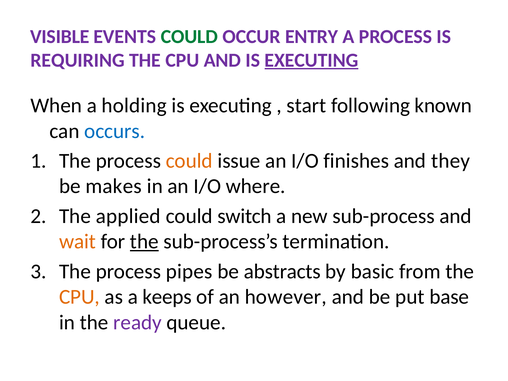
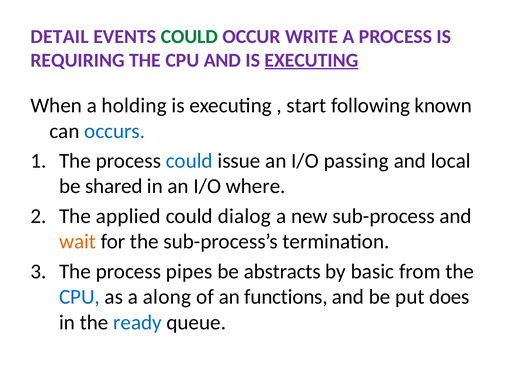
VISIBLE: VISIBLE -> DETAIL (60, 37)
ENTRY: ENTRY -> WRITE (312, 37)
could colour: orange -> blue (189, 161)
finishes: finishes -> passing (356, 161)
they: they -> local (451, 161)
makes: makes -> shared (114, 186)
switch: switch -> dialog (244, 216)
the underline: present -> none (144, 242)
CPU colour: orange -> blue (79, 297)
keeps: keeps -> along (167, 297)
however: however -> functions (286, 297)
base: base -> does (449, 297)
ready colour: purple -> blue (137, 322)
